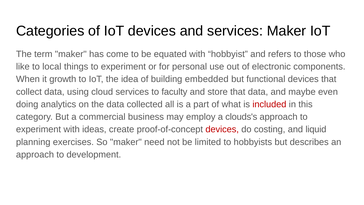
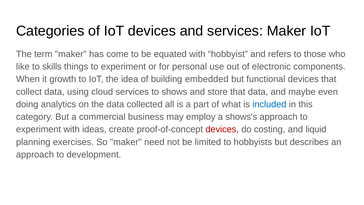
local: local -> skills (52, 67)
faculty: faculty -> shows (174, 92)
included colour: red -> blue (269, 104)
clouds's: clouds's -> shows's (241, 117)
